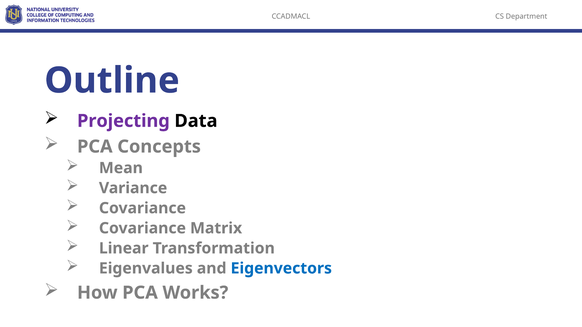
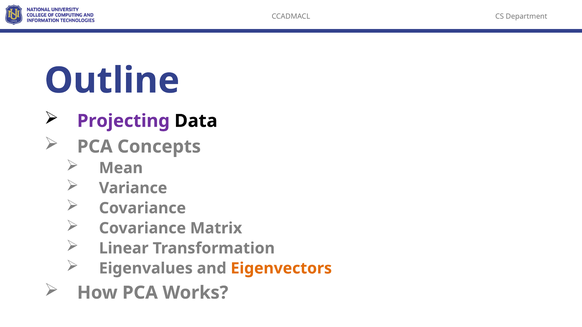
Eigenvectors colour: blue -> orange (281, 269)
